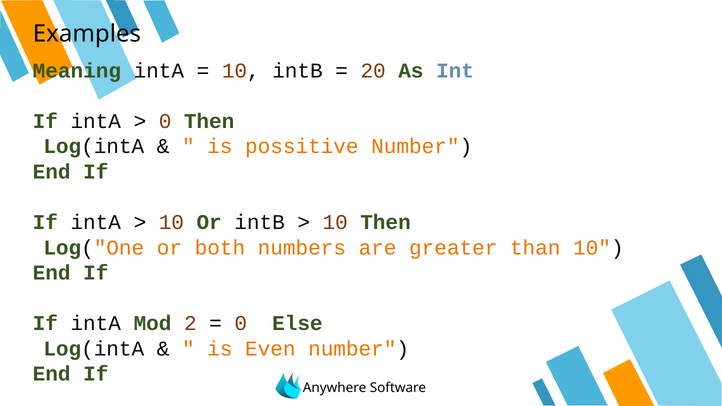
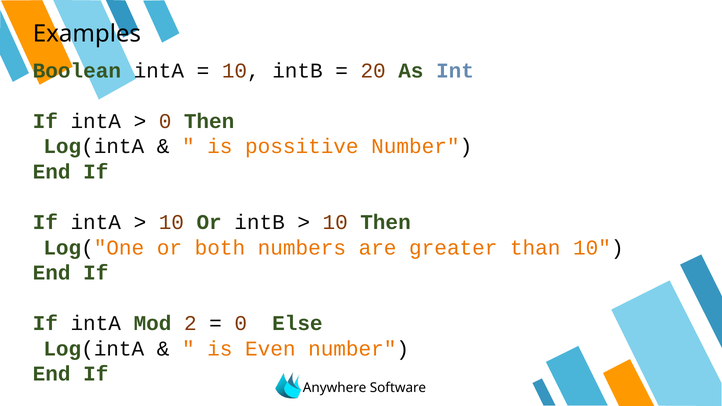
Meaning: Meaning -> Boolean (77, 71)
